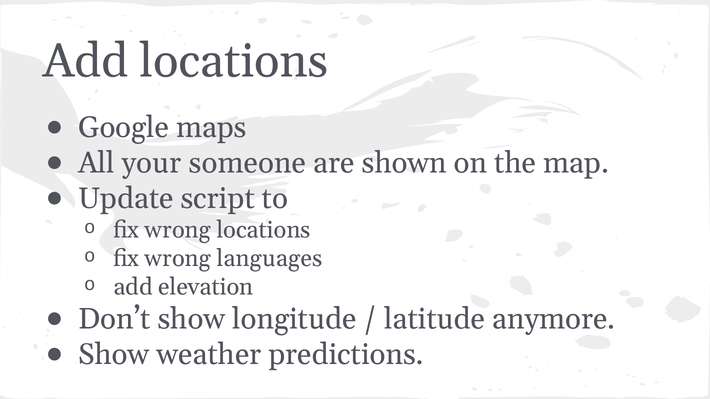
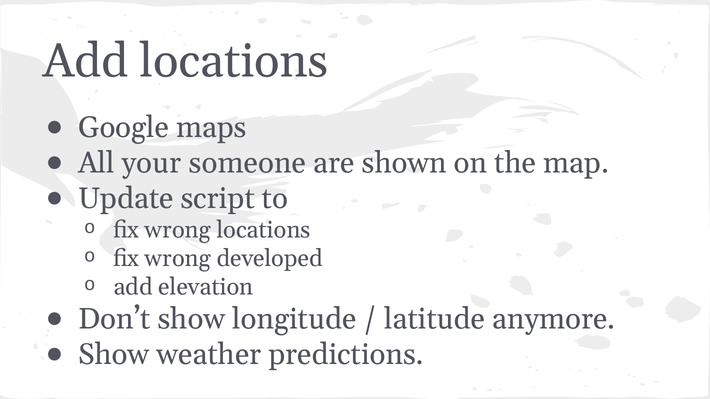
languages: languages -> developed (270, 259)
